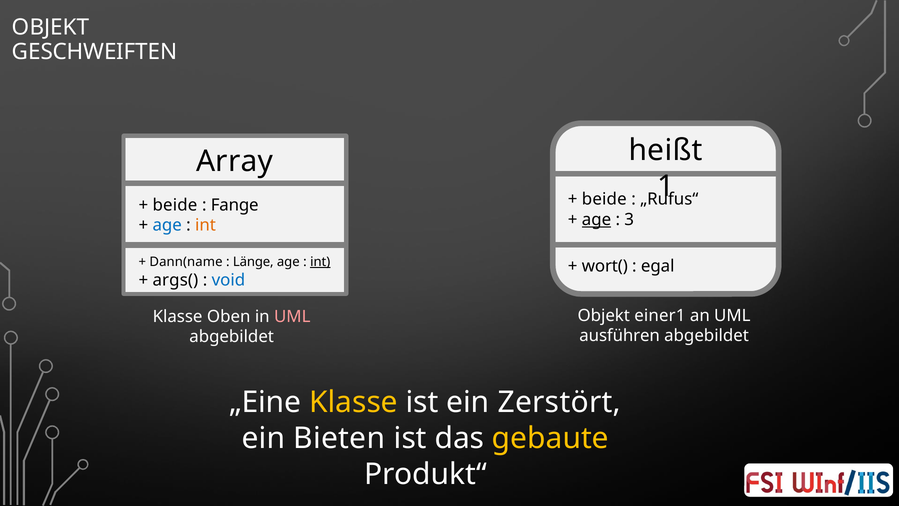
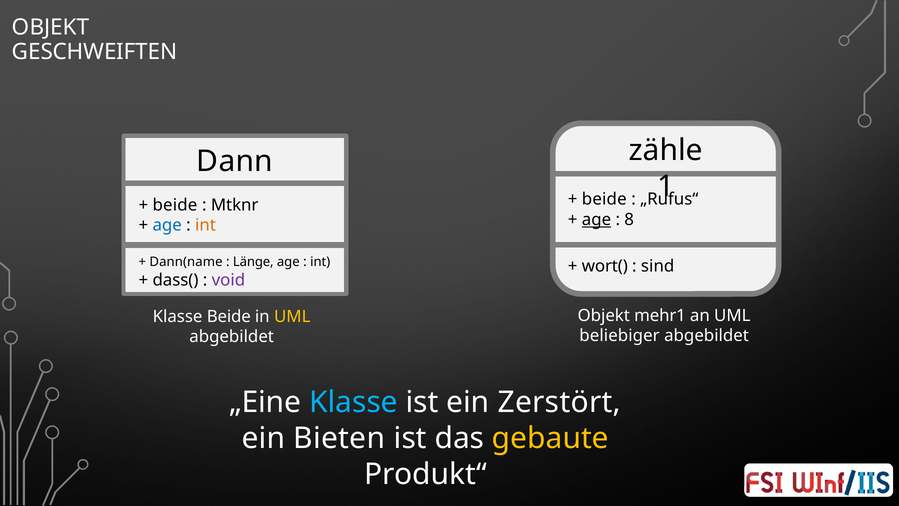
heißt: heißt -> zähle (666, 150)
Array: Array -> Dann (235, 161)
Fange: Fange -> Mtknr (235, 205)
3: 3 -> 8 (629, 220)
int underline: present -> none (320, 262)
egal: egal -> sind (658, 266)
args(: args( -> dass( (175, 280)
void colour: blue -> purple (228, 280)
einer1: einer1 -> mehr1 (660, 315)
Klasse Oben: Oben -> Beide (229, 316)
UML colour: pink -> yellow (292, 316)
ausführen: ausführen -> beliebiger (620, 336)
Klasse colour: yellow -> light blue (354, 402)
